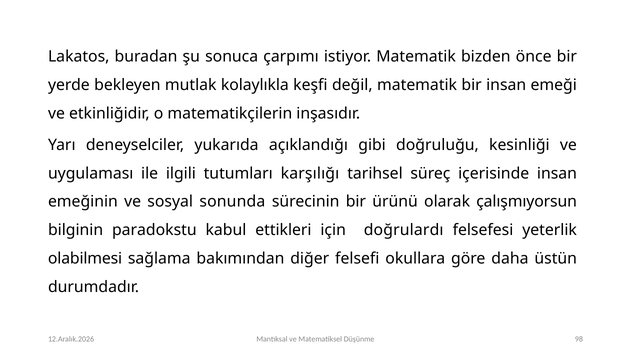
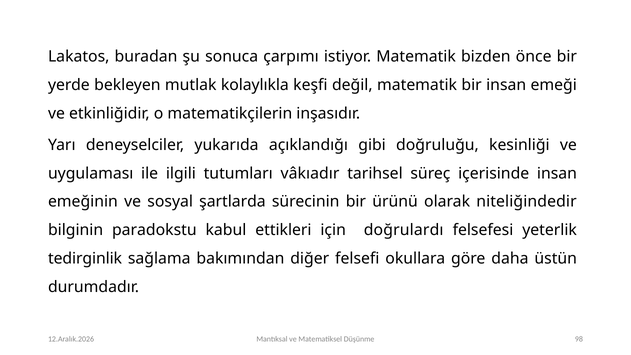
karşılığı: karşılığı -> vâkıadır (310, 173)
sonunda: sonunda -> şartlarda (232, 202)
çalışmıyorsun: çalışmıyorsun -> niteliğindedir (526, 202)
olabilmesi: olabilmesi -> tedirginlik (85, 259)
